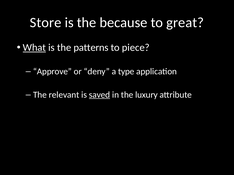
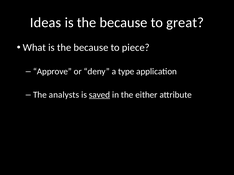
Store: Store -> Ideas (46, 23)
What underline: present -> none (34, 48)
patterns: patterns -> because (91, 48)
relevant: relevant -> analysts (64, 95)
luxury: luxury -> either (146, 95)
